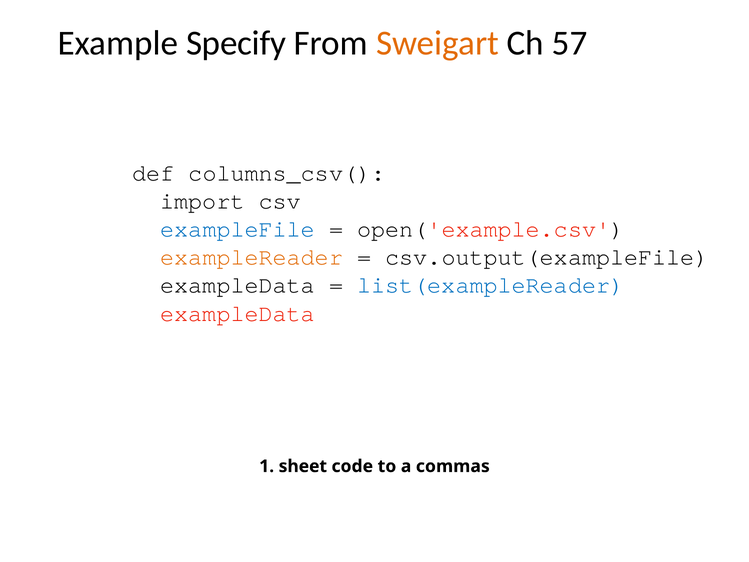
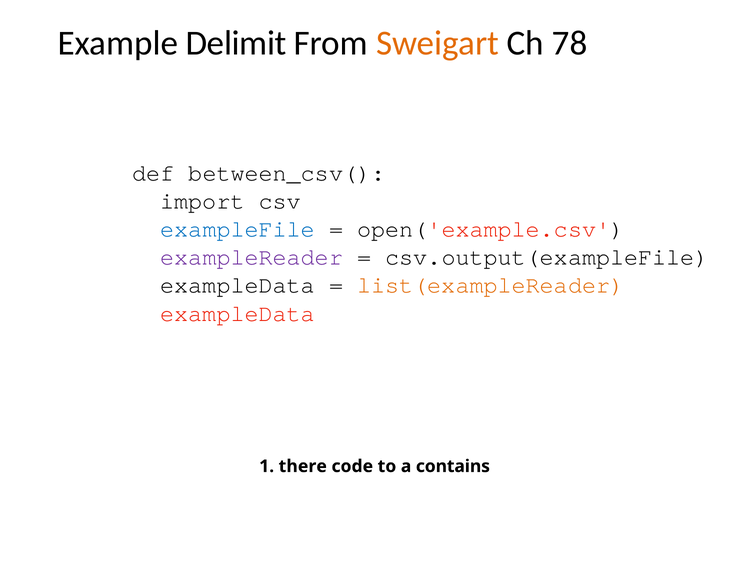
Specify: Specify -> Delimit (236, 43)
57: 57 -> 78 (569, 43)
columns_csv(: columns_csv( -> between_csv( (287, 173)
exampleReader colour: orange -> purple (252, 257)
list(exampleReader colour: blue -> orange (491, 285)
sheet: sheet -> there (303, 466)
commas: commas -> contains (453, 466)
